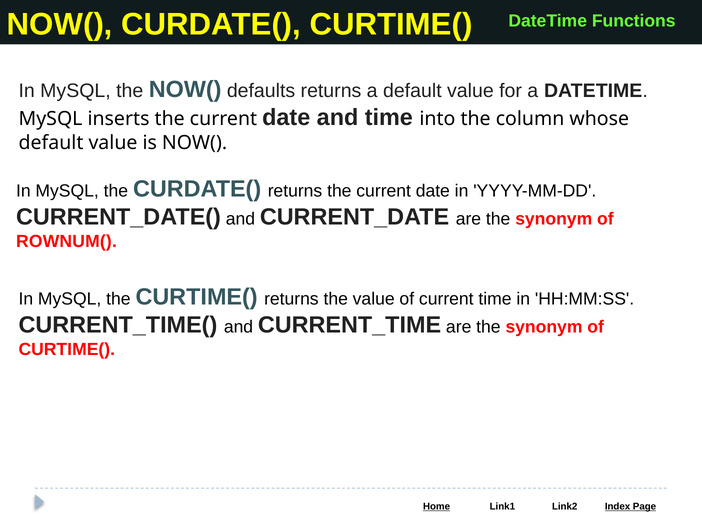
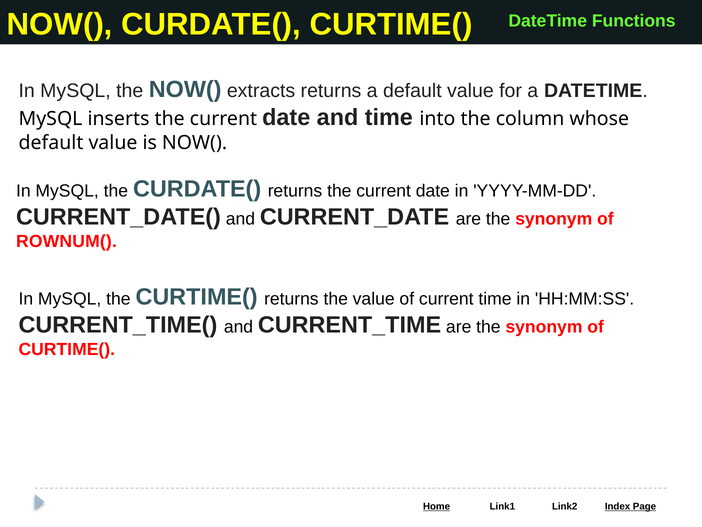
defaults: defaults -> extracts (261, 91)
